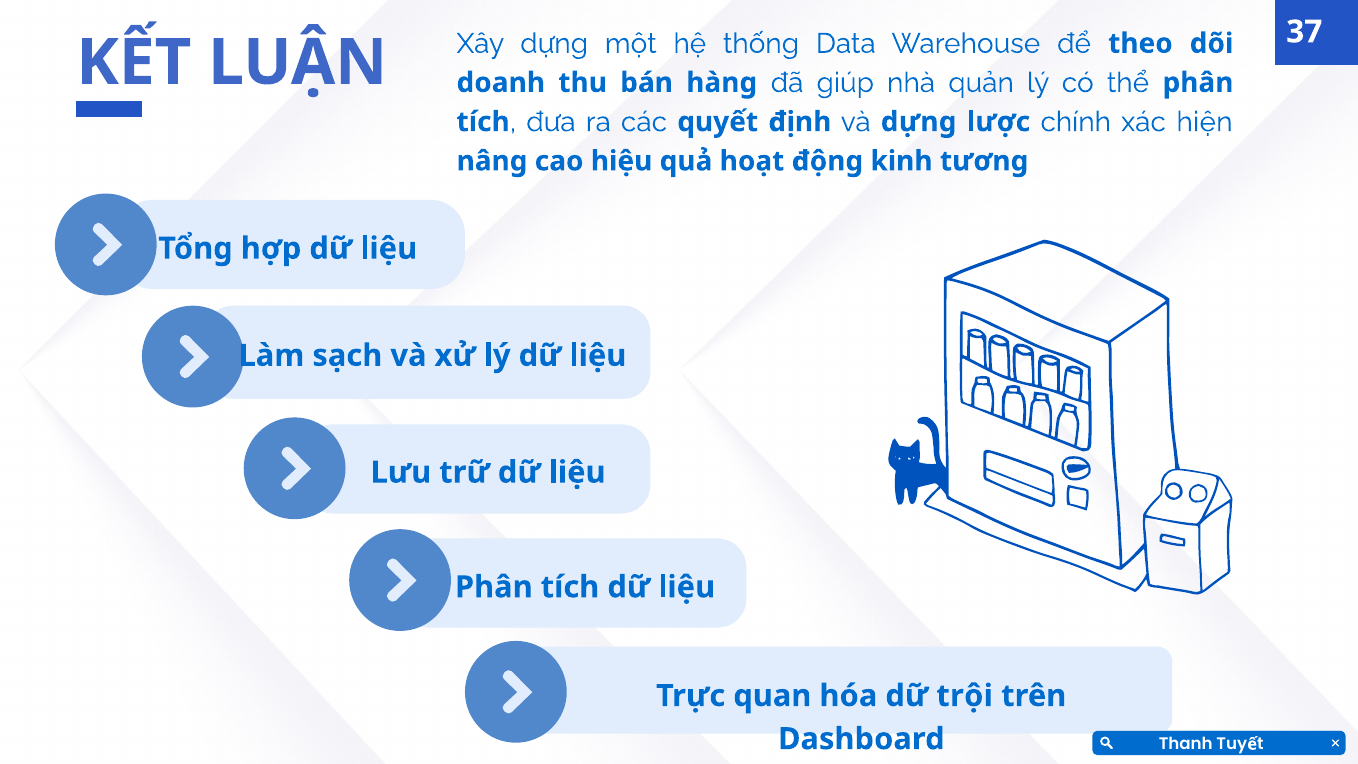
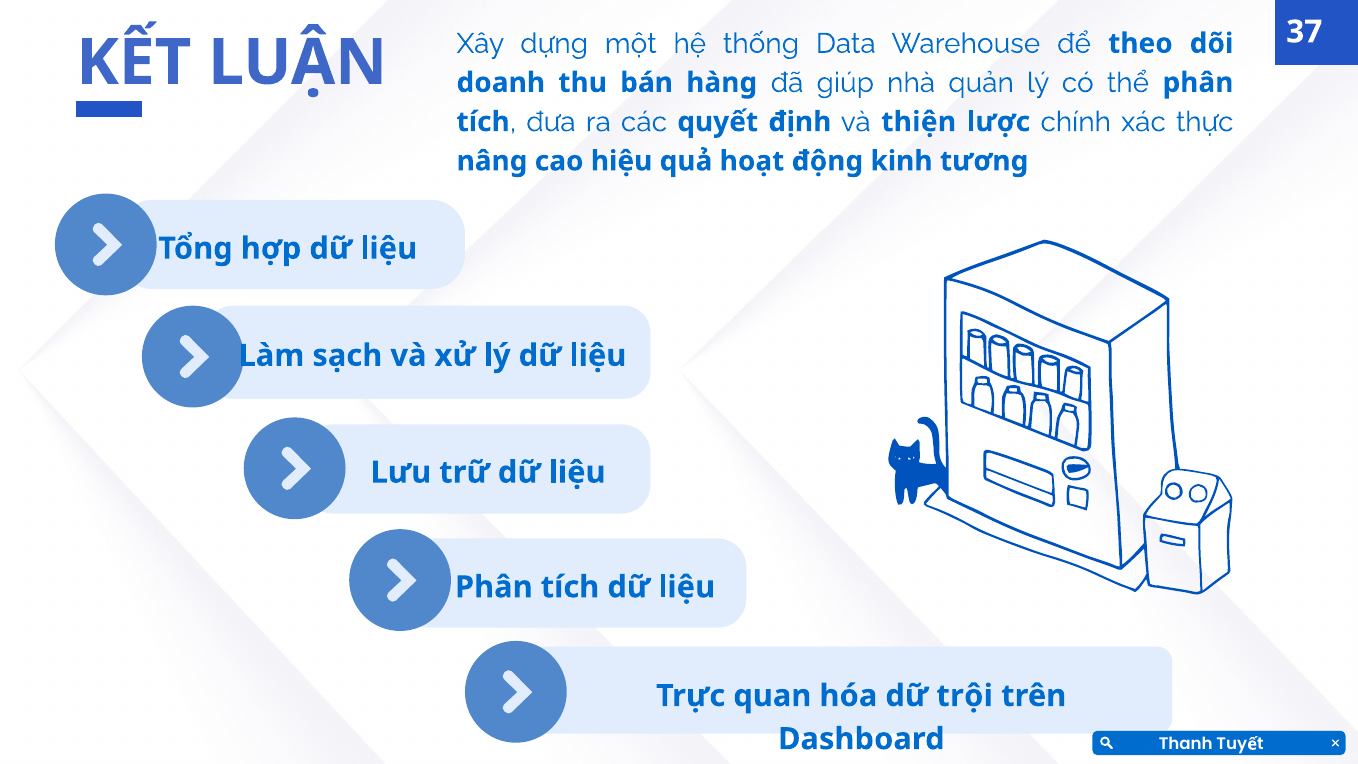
và dựng: dựng -> thiện (919, 122)
hiện: hiện -> thực (1205, 122)
